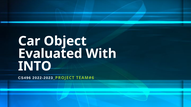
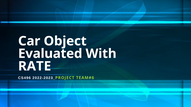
INTO: INTO -> RATE (35, 66)
